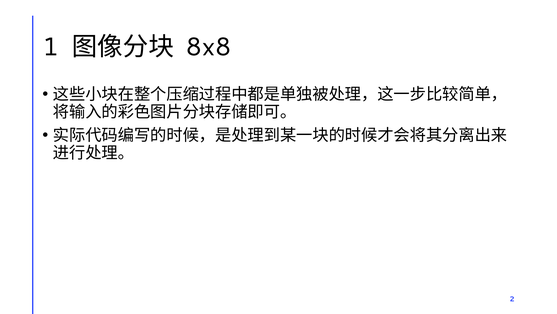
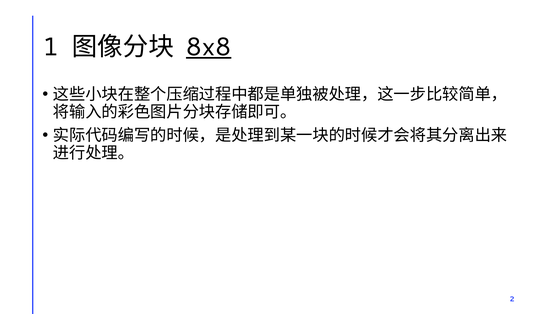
8x8 underline: none -> present (209, 47)
